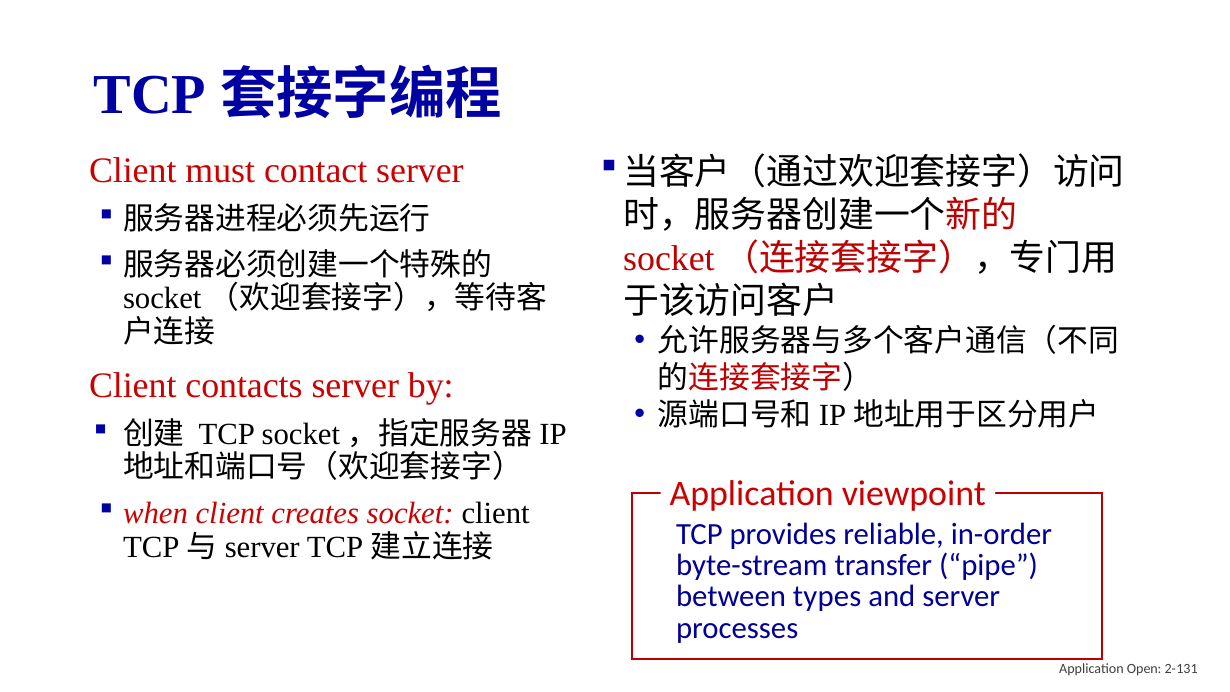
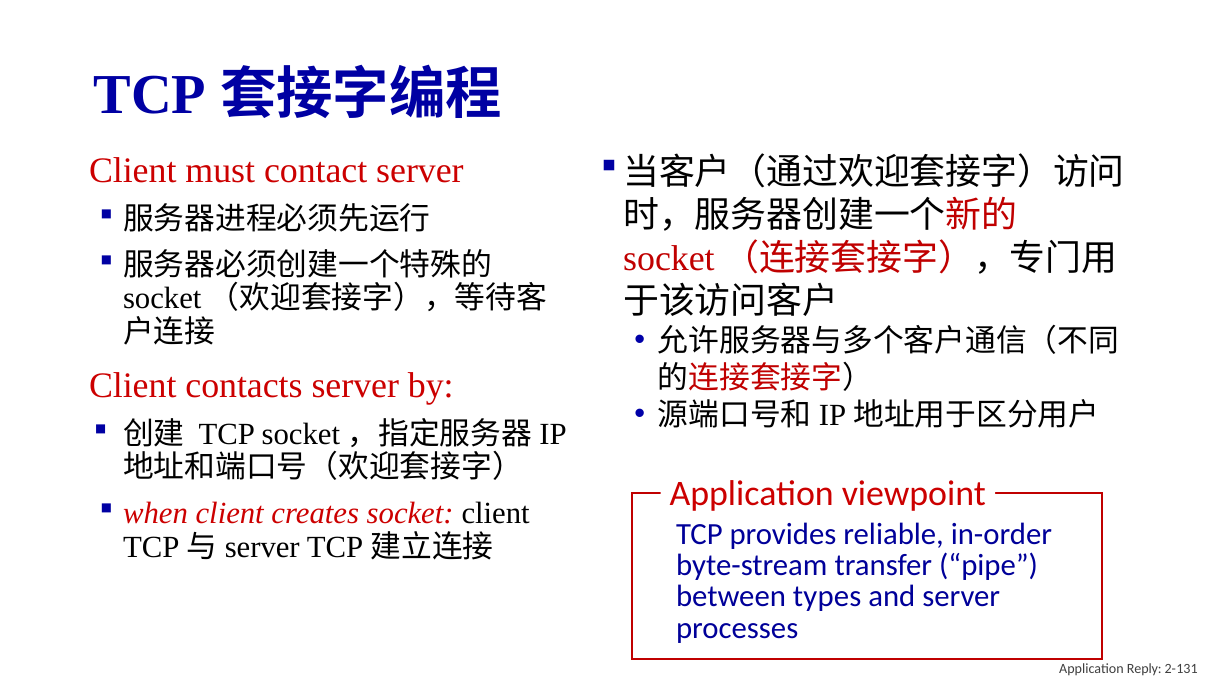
Open: Open -> Reply (1144, 669)
